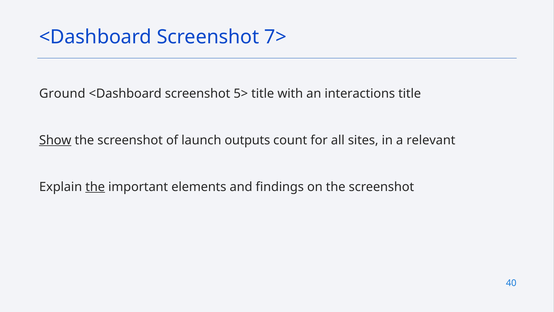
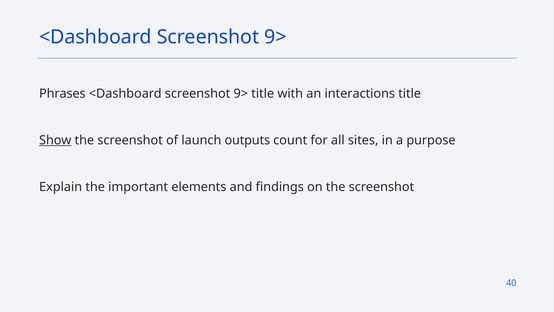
7>: 7> -> 9> (276, 37)
Ground: Ground -> Phrases (62, 94)
5>: 5> -> 9> (241, 94)
relevant: relevant -> purpose (431, 140)
the underline: present -> none (95, 187)
